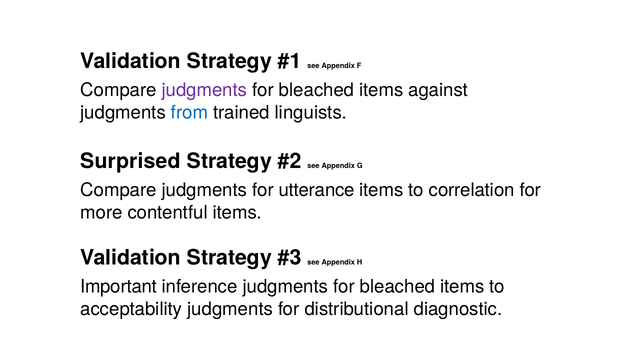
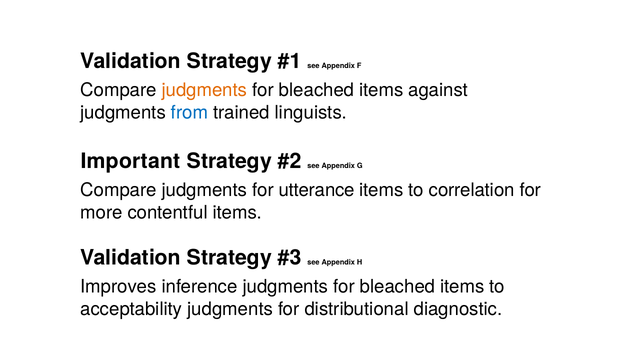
judgments colour: purple -> orange (204, 90)
Surprised: Surprised -> Important (131, 161)
Important: Important -> Improves (118, 286)
